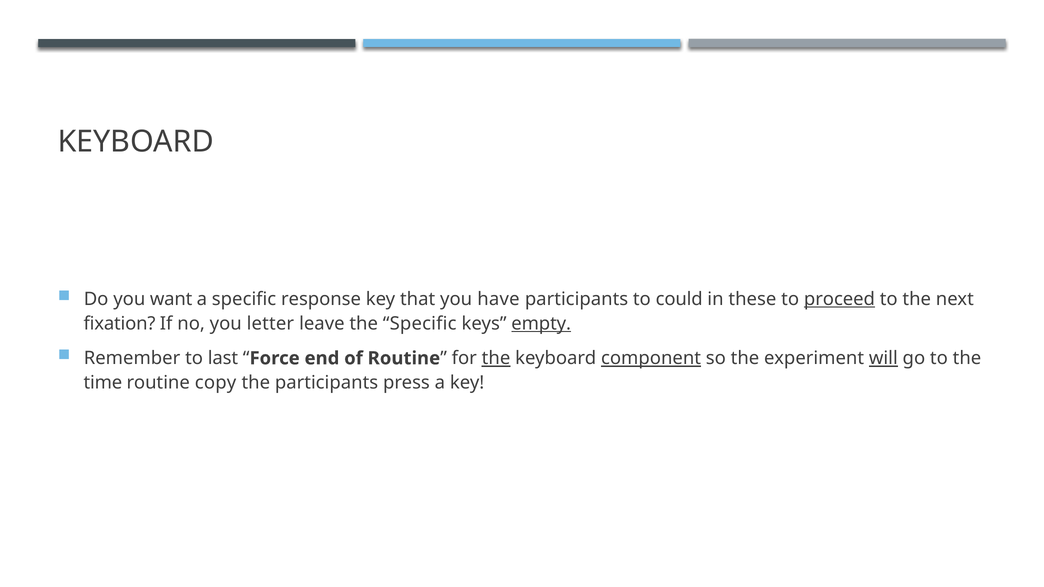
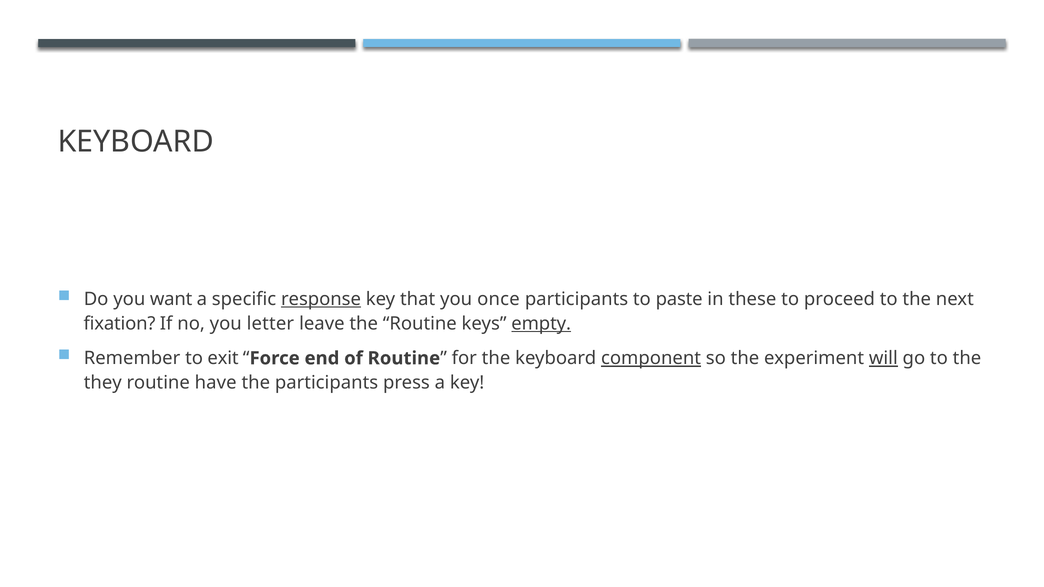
response underline: none -> present (321, 299)
have: have -> once (498, 299)
could: could -> paste (679, 299)
proceed underline: present -> none (839, 299)
the Specific: Specific -> Routine (420, 324)
last: last -> exit (223, 358)
the underline: present -> none (496, 358)
time: time -> they (103, 383)
copy: copy -> have (216, 383)
